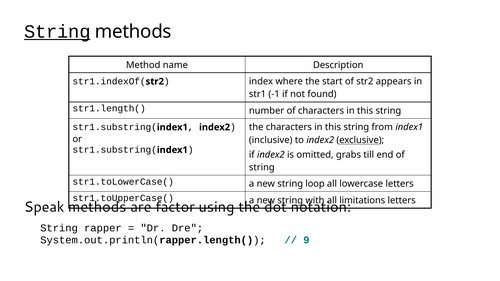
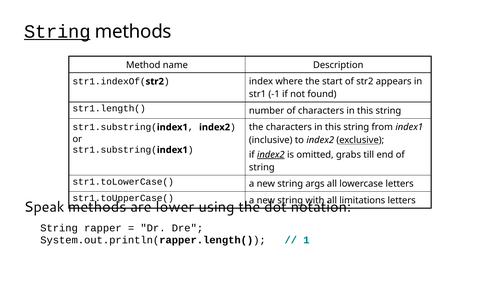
index2 underline: none -> present (271, 155)
loop: loop -> args (315, 184)
factor: factor -> lower (175, 207)
9: 9 -> 1 (306, 240)
